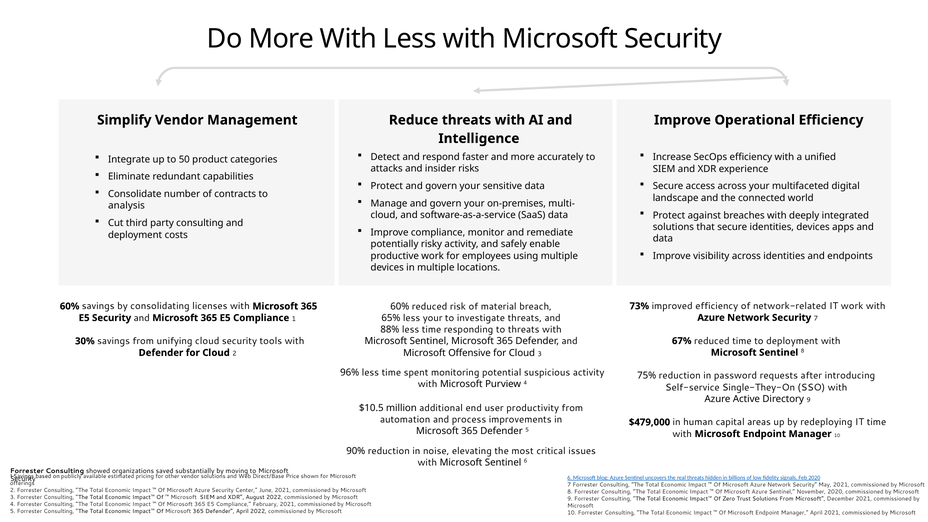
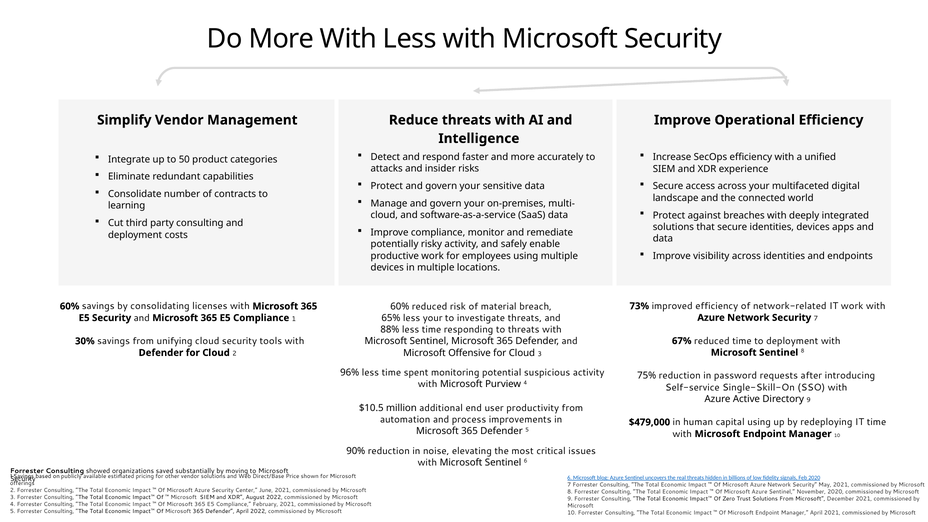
analysis: analysis -> learning (127, 206)
Single-They-On: Single-They-On -> Single-Skill-On (759, 387)
capital areas: areas -> using (759, 422)
